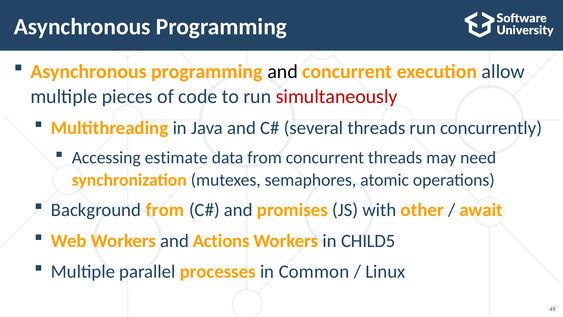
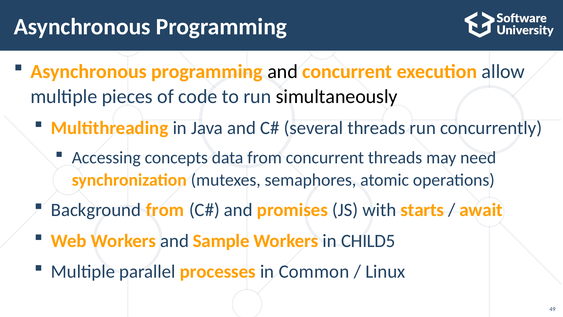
simultaneously colour: red -> black (337, 97)
estimate: estimate -> concepts (176, 158)
other: other -> starts (422, 210)
Actions: Actions -> Sample (221, 241)
